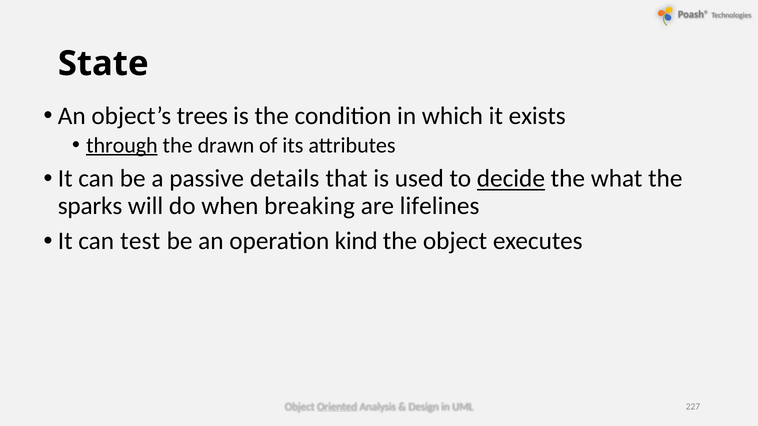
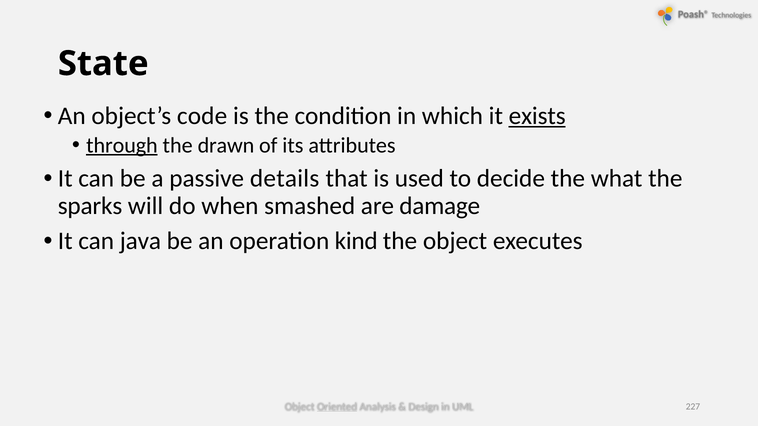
trees: trees -> code (202, 116)
exists underline: none -> present (537, 116)
decide underline: present -> none (511, 179)
breaking: breaking -> smashed (310, 206)
lifelines: lifelines -> damage (440, 206)
test: test -> java (140, 241)
